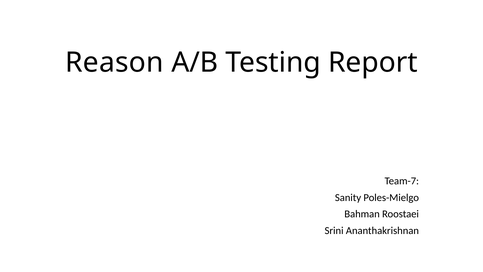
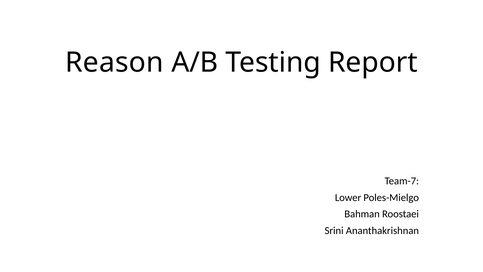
Sanity: Sanity -> Lower (348, 197)
